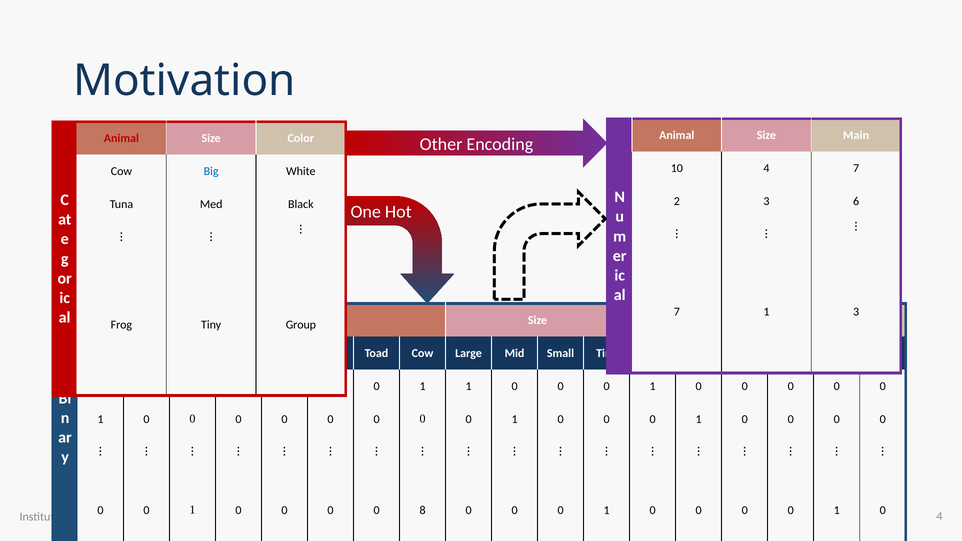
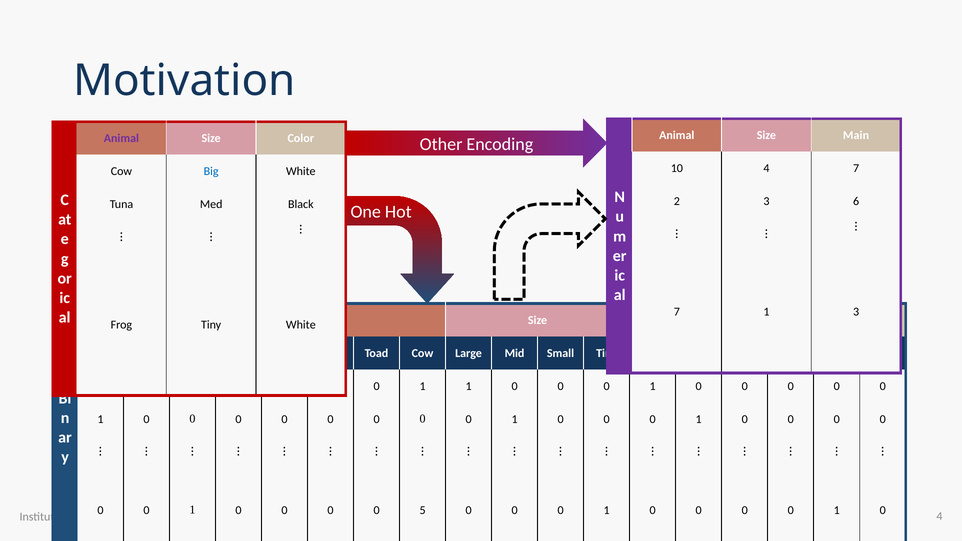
Animal colour: red -> purple (121, 138)
Frog Tiny Group: Group -> White (301, 325)
8: 8 -> 5 (423, 510)
